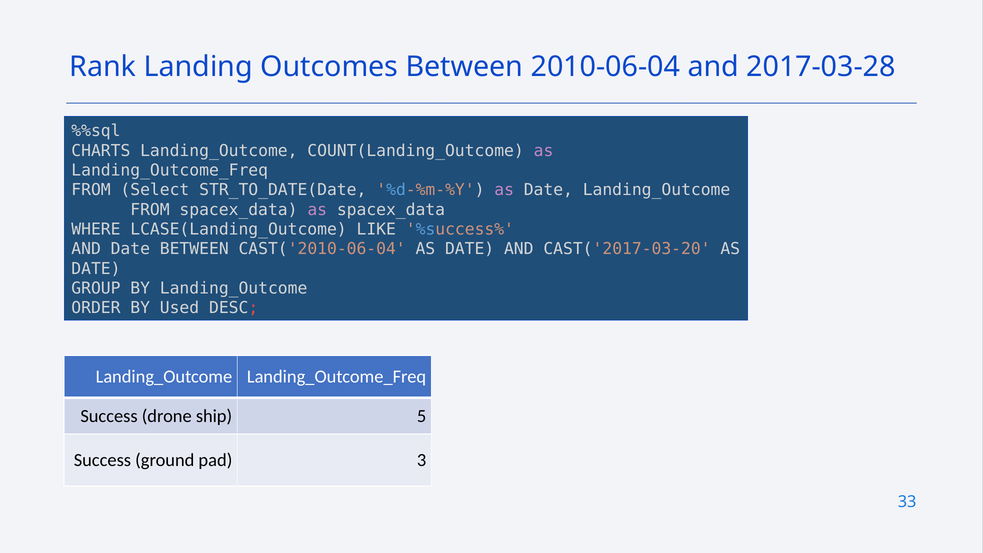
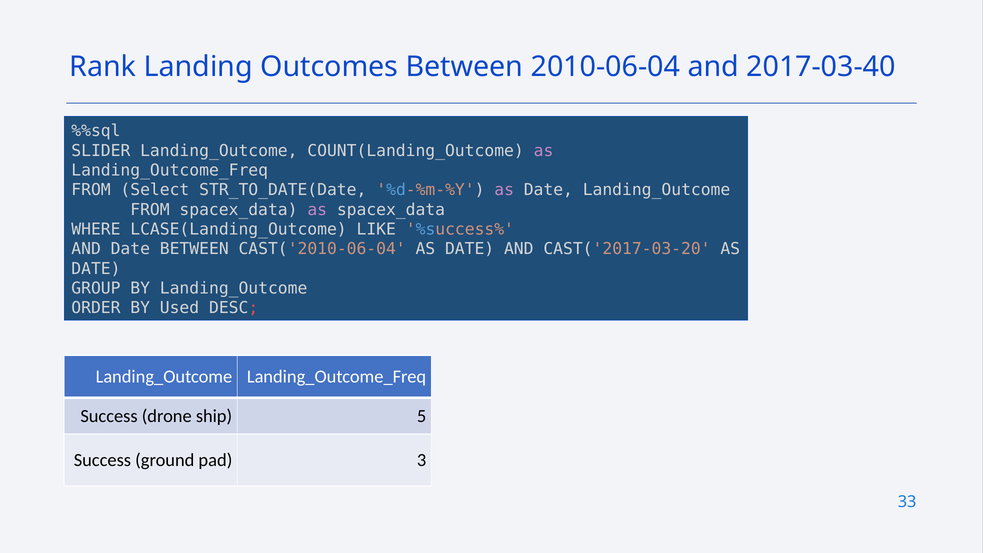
2017-03-28: 2017-03-28 -> 2017-03-40 (821, 67)
CHARTS: CHARTS -> SLIDER (101, 151)
